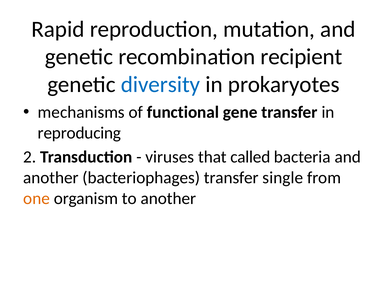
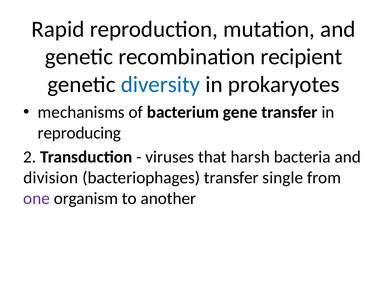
functional: functional -> bacterium (183, 112)
called: called -> harsh (250, 157)
another: another -> division (51, 178)
one colour: orange -> purple (37, 199)
